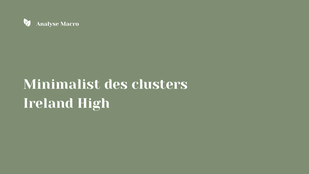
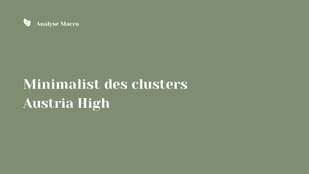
Ireland: Ireland -> Austria (49, 103)
